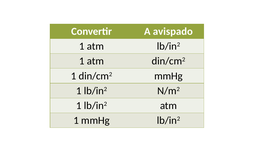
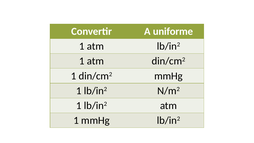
avispado: avispado -> uniforme (173, 31)
